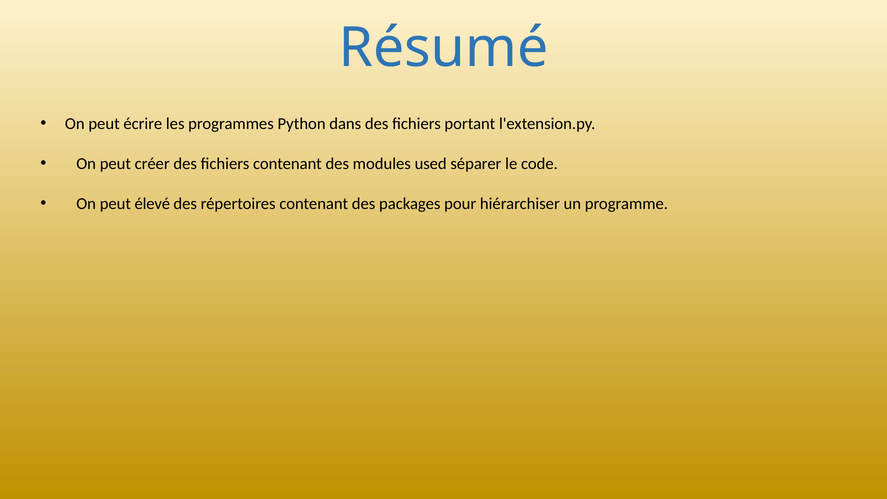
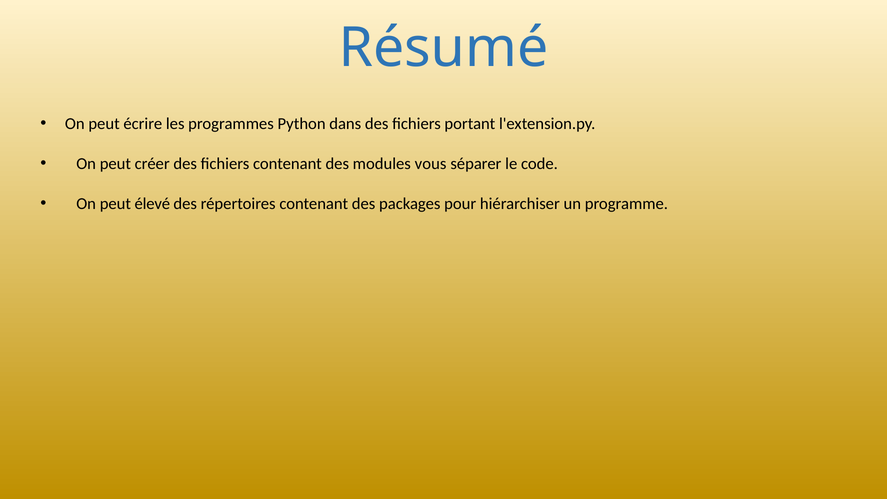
used: used -> vous (431, 164)
